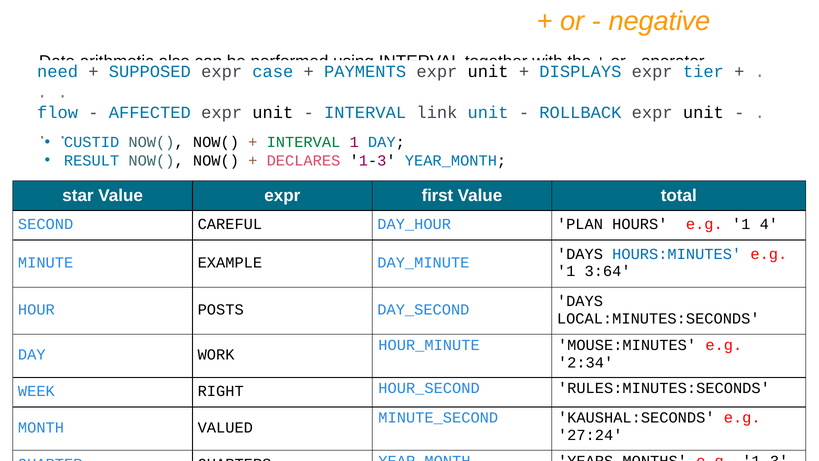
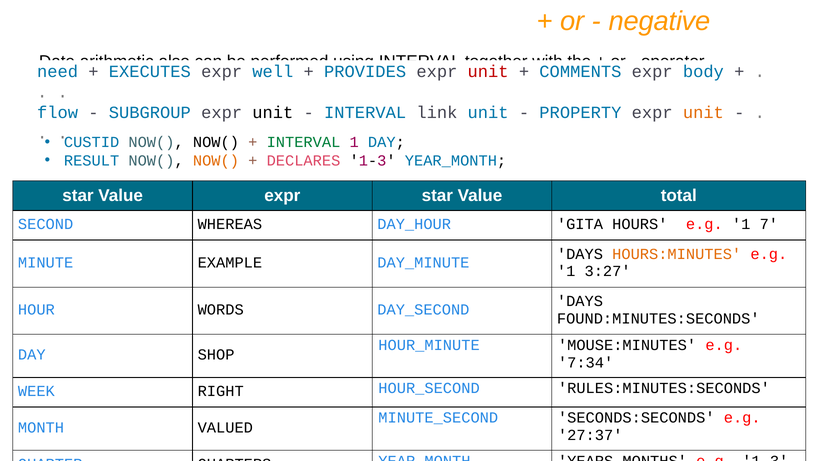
SUPPOSED: SUPPOSED -> EXECUTES (150, 72)
case: case -> well (273, 72)
PAYMENTS: PAYMENTS -> PROVIDES (365, 72)
unit colour: black -> red (488, 72)
DISPLAYS: DISPLAYS -> COMMENTS (580, 72)
tier: tier -> body (703, 72)
AFFECTED: AFFECTED -> SUBGROUP (150, 112)
ROLLBACK: ROLLBACK -> PROPERTY (580, 112)
unit colour: black -> orange (703, 112)
NOW( colour: black -> orange (216, 161)
expr first: first -> star (437, 196)
CAREFUL: CAREFUL -> WHEREAS (230, 224)
PLAN: PLAN -> GITA (580, 224)
4: 4 -> 7 (769, 224)
HOURS:MINUTES colour: blue -> orange (677, 254)
3:64: 3:64 -> 3:27 (608, 271)
POSTS: POSTS -> WORDS (221, 310)
LOCAL:MINUTES:SECONDS: LOCAL:MINUTES:SECONDS -> FOUND:MINUTES:SECONDS (658, 318)
WORK: WORK -> SHOP (216, 355)
2:34: 2:34 -> 7:34 (586, 362)
KAUSHAL:SECONDS: KAUSHAL:SECONDS -> SECONDS:SECONDS (636, 418)
27:24: 27:24 -> 27:37 (590, 435)
